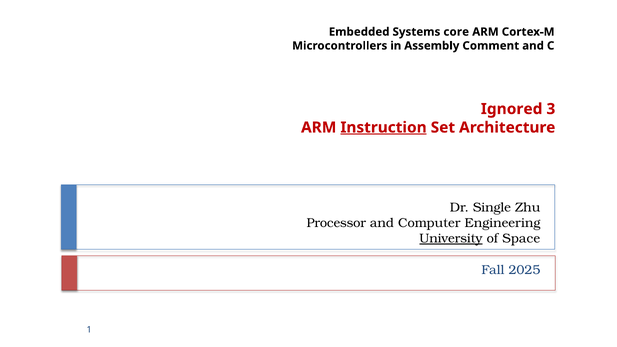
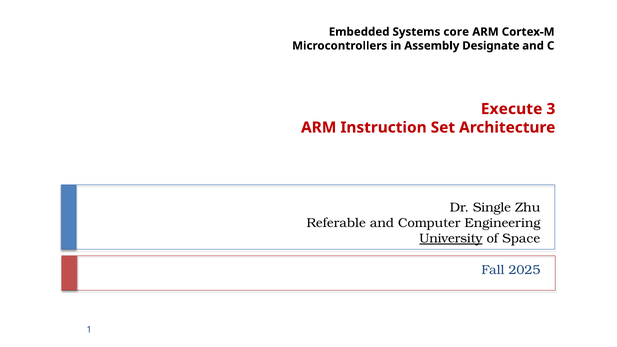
Comment: Comment -> Designate (491, 46)
Ignored: Ignored -> Execute (512, 109)
Instruction underline: present -> none (384, 128)
Processor: Processor -> Referable (336, 223)
